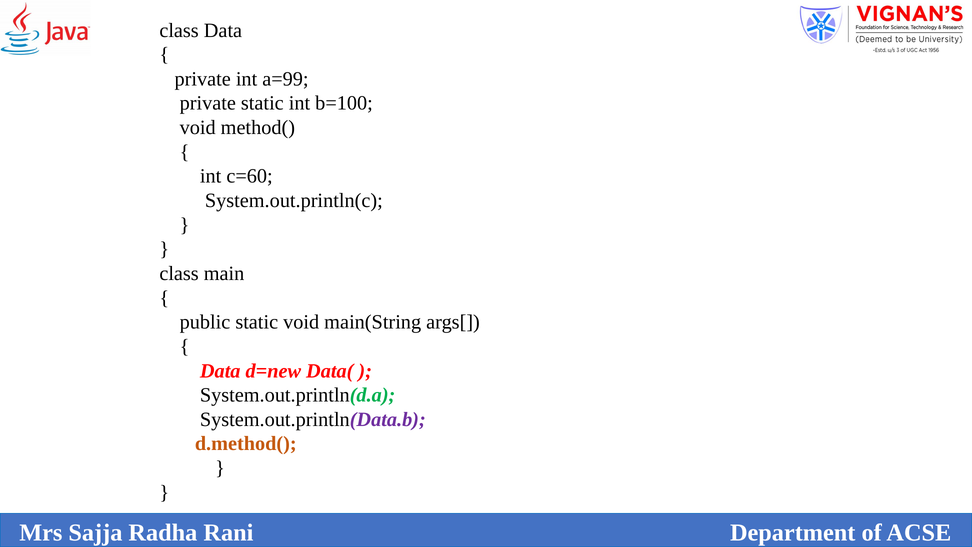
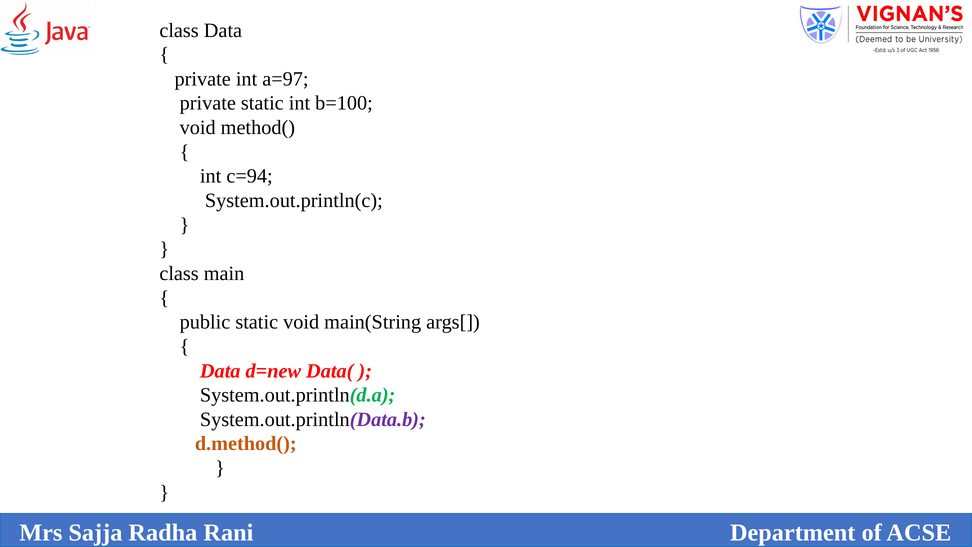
a=99: a=99 -> a=97 (285, 79)
c=60: c=60 -> c=94 (250, 176)
